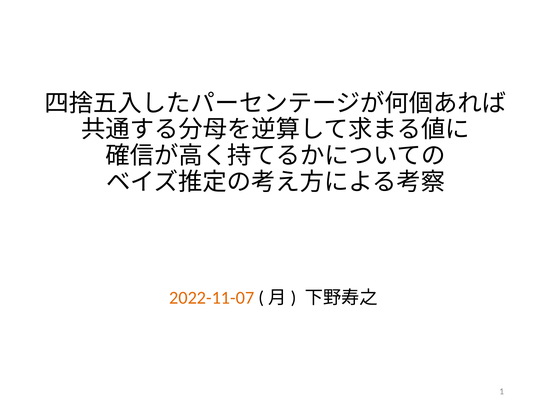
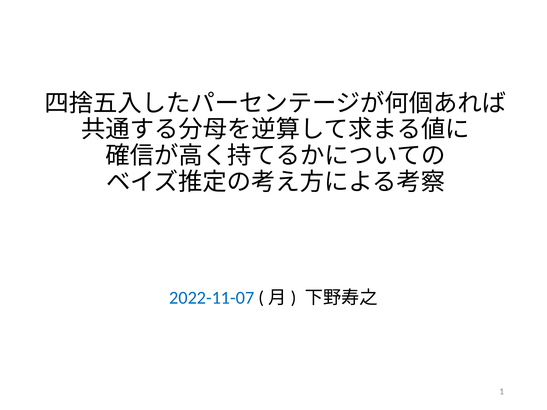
2022-11-07 colour: orange -> blue (212, 298)
